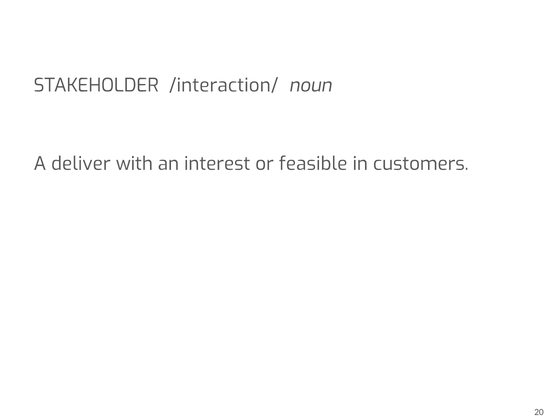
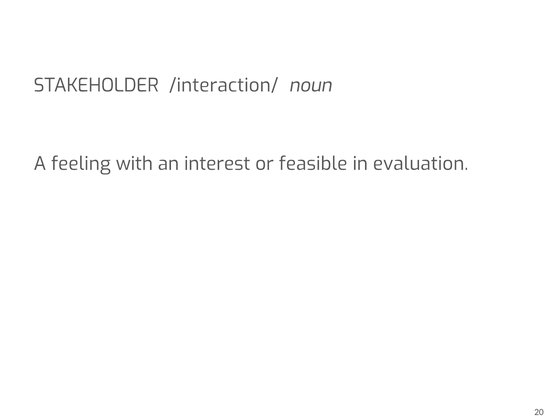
deliver: deliver -> feeling (81, 164)
customers: customers -> evaluation (421, 164)
